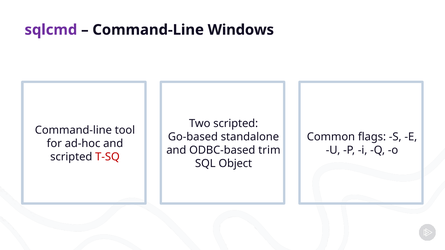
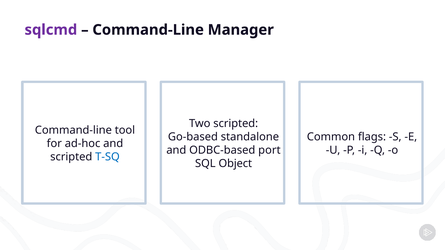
Windows: Windows -> Manager (241, 30)
trim: trim -> port (269, 150)
T‑SQ colour: red -> blue (107, 157)
